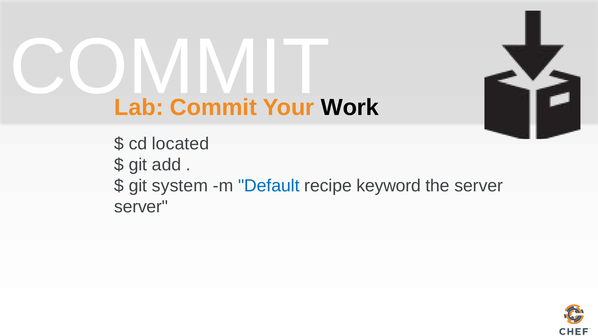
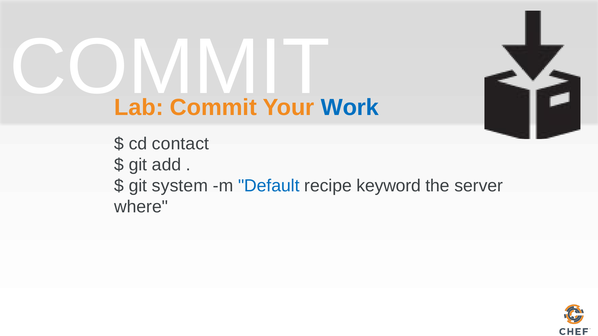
Work colour: black -> blue (350, 108)
located: located -> contact (181, 144)
server: server -> where (141, 207)
